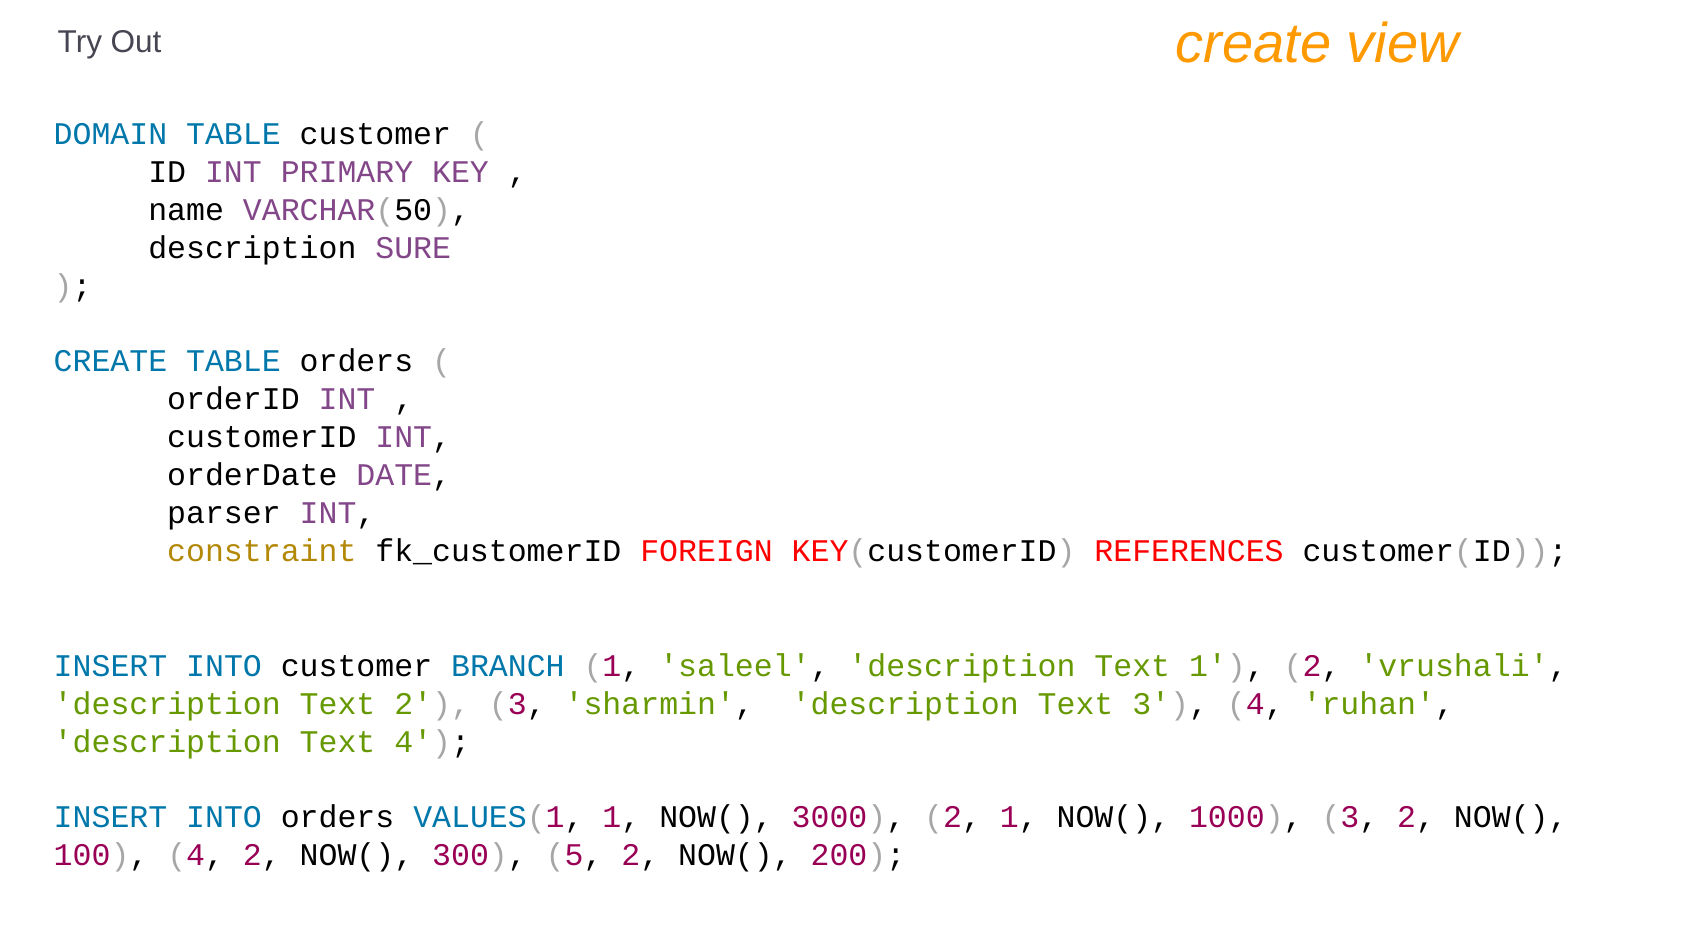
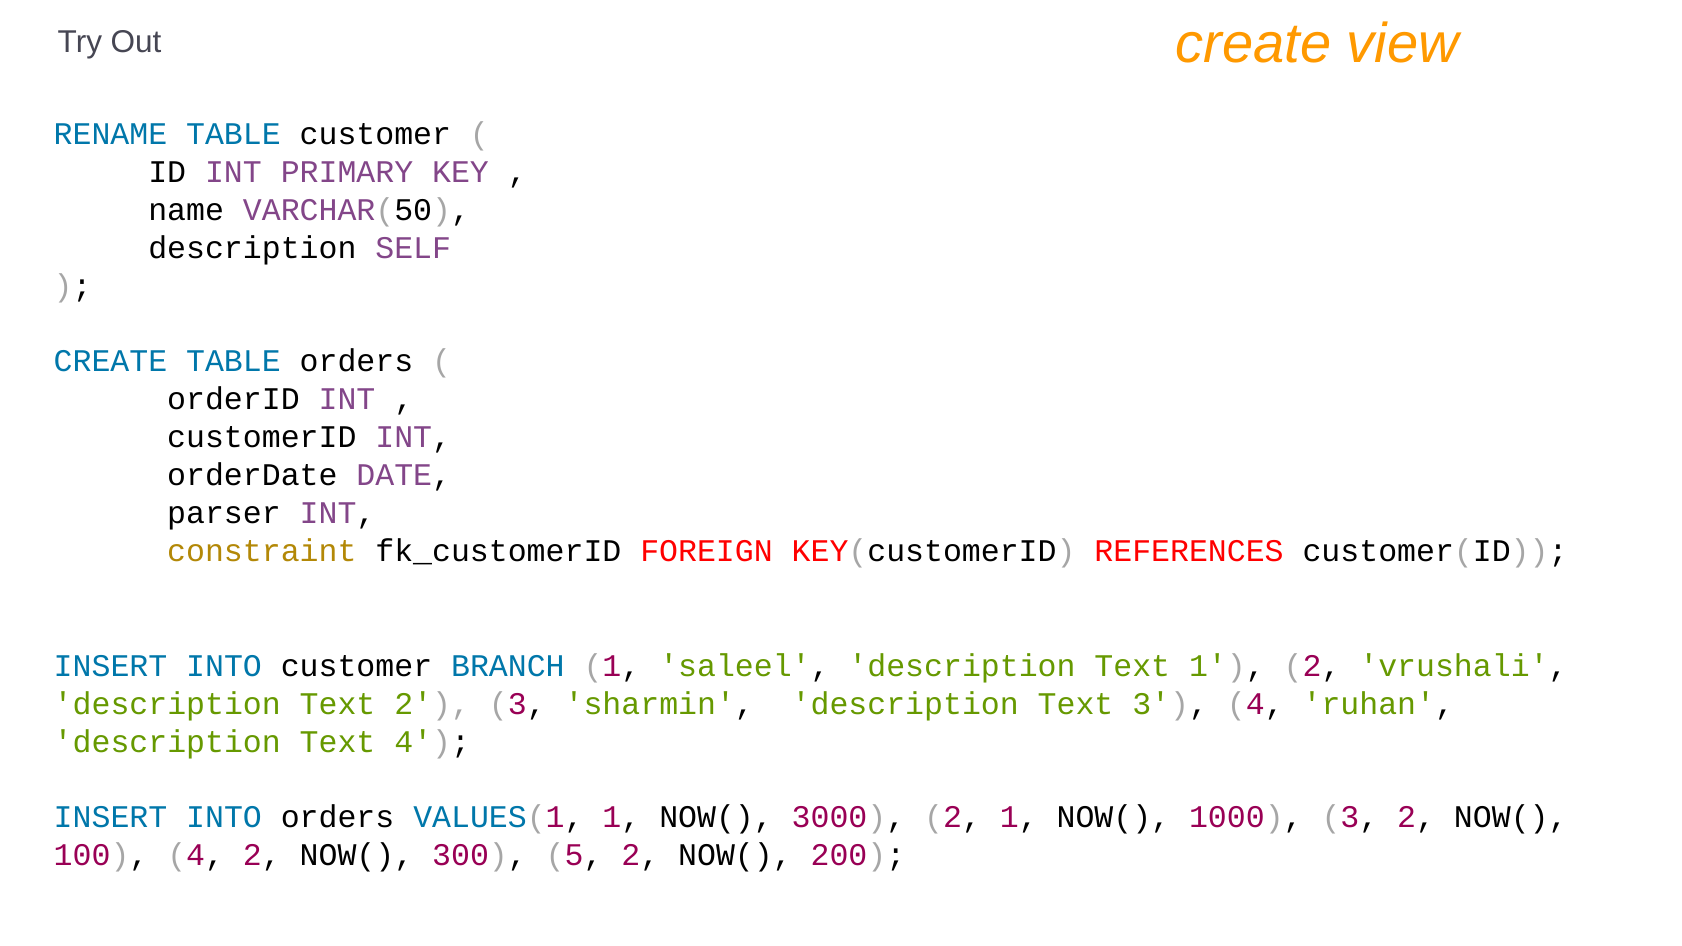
DOMAIN: DOMAIN -> RENAME (110, 134)
SURE: SURE -> SELF (413, 248)
